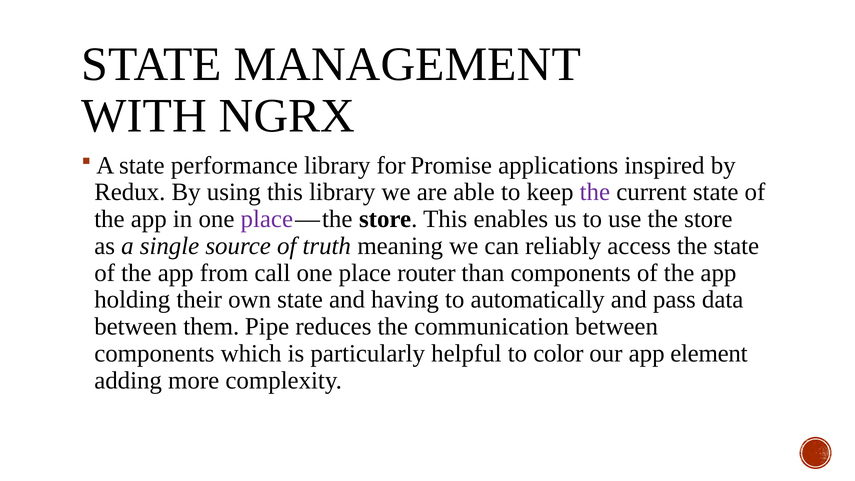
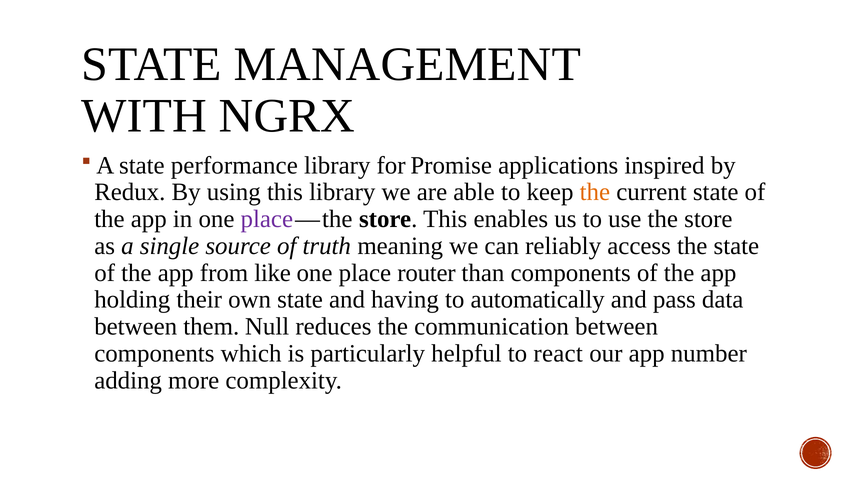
the colour: purple -> orange (595, 192)
call: call -> like (273, 273)
Pipe: Pipe -> Null (267, 327)
color: color -> react (558, 353)
element: element -> number (709, 353)
